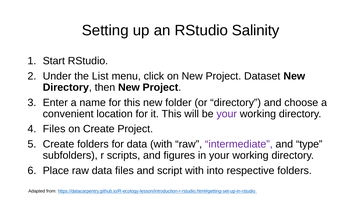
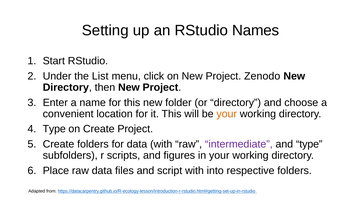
Salinity: Salinity -> Names (256, 30)
Dataset: Dataset -> Zenodo (262, 76)
your colour: purple -> orange (227, 114)
Files: Files -> Type (54, 129)
